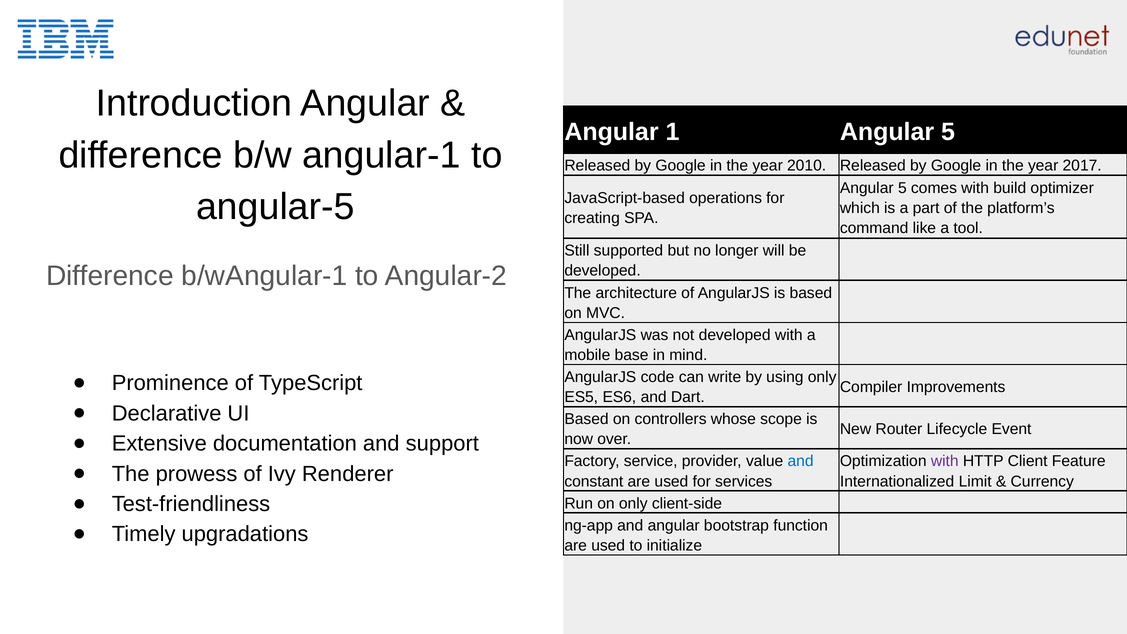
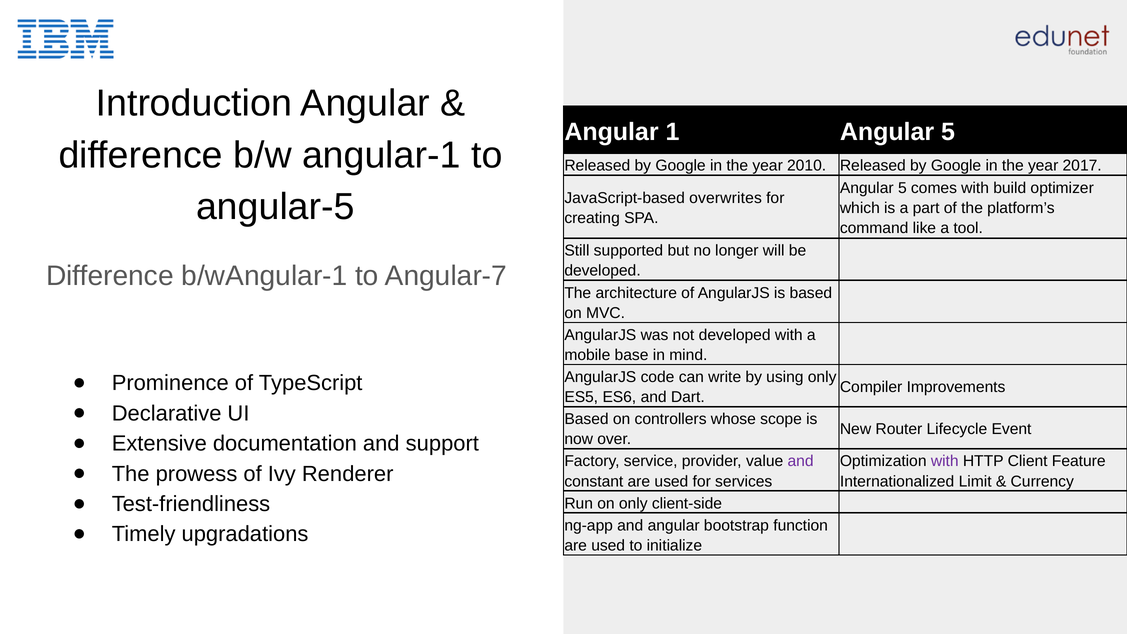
operations: operations -> overwrites (726, 198)
Angular-2: Angular-2 -> Angular-7 (446, 276)
and colour: blue -> purple (801, 461)
